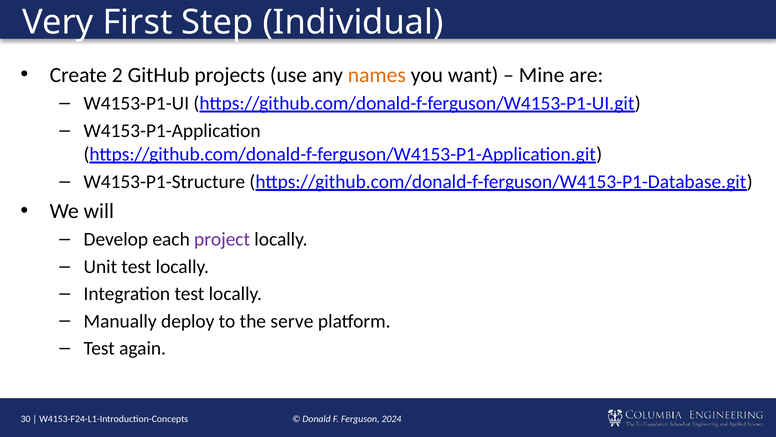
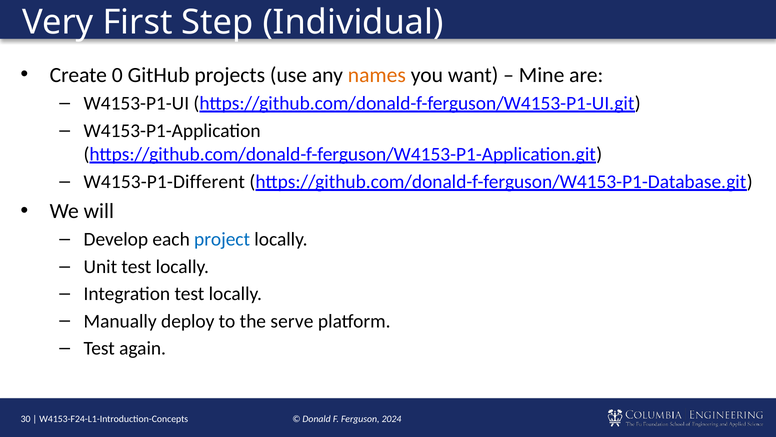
2: 2 -> 0 (117, 75)
W4153-P1-Structure: W4153-P1-Structure -> W4153-P1-Different (164, 182)
project colour: purple -> blue (222, 239)
